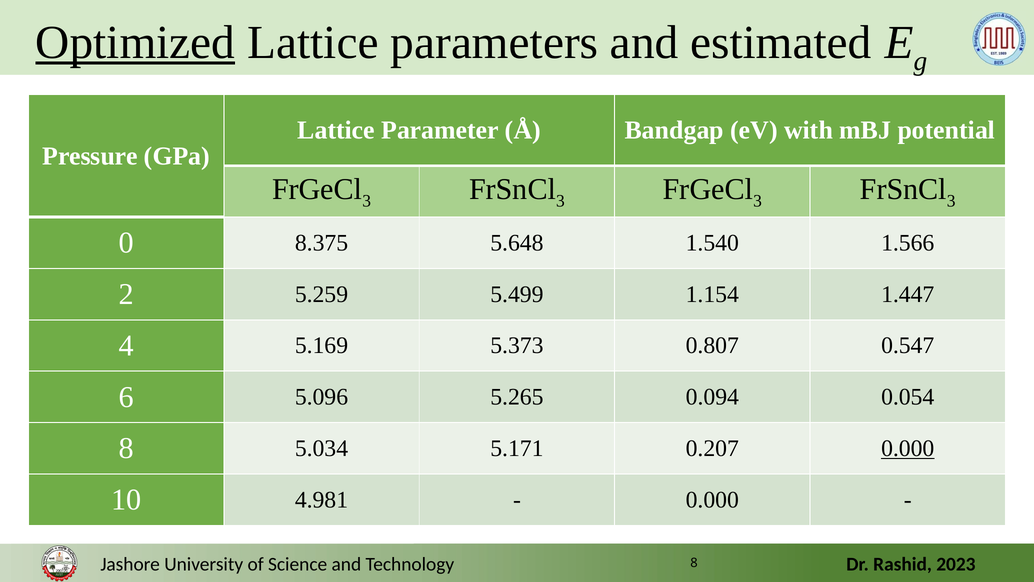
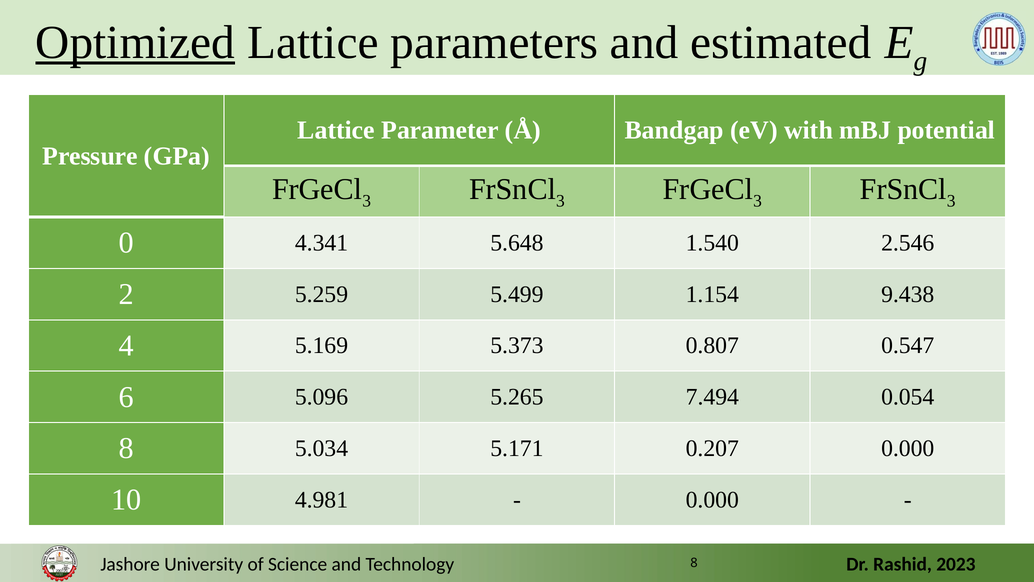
8.375: 8.375 -> 4.341 (322, 243)
1.566: 1.566 -> 2.546 (908, 243)
1.447: 1.447 -> 9.438 (908, 294)
0.094: 0.094 -> 7.494 (712, 397)
0.000 underline: present -> none (908, 448)
